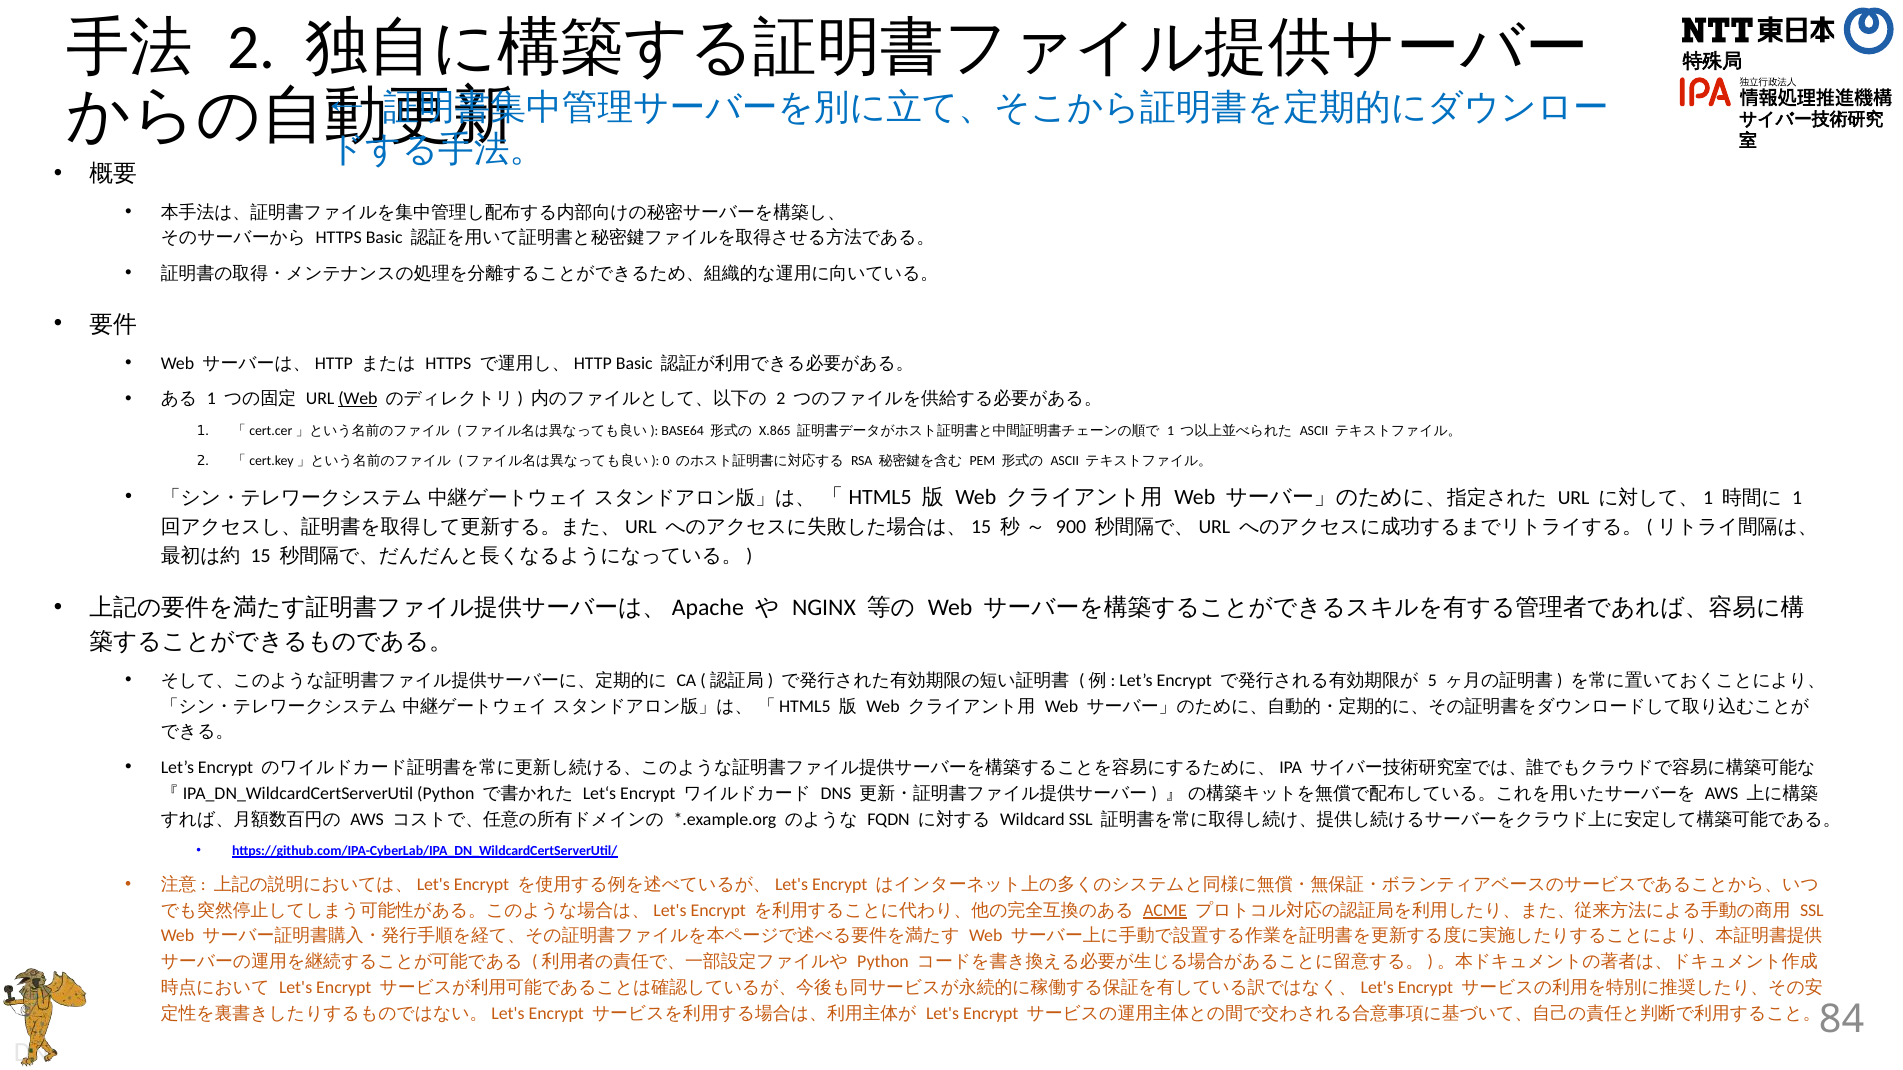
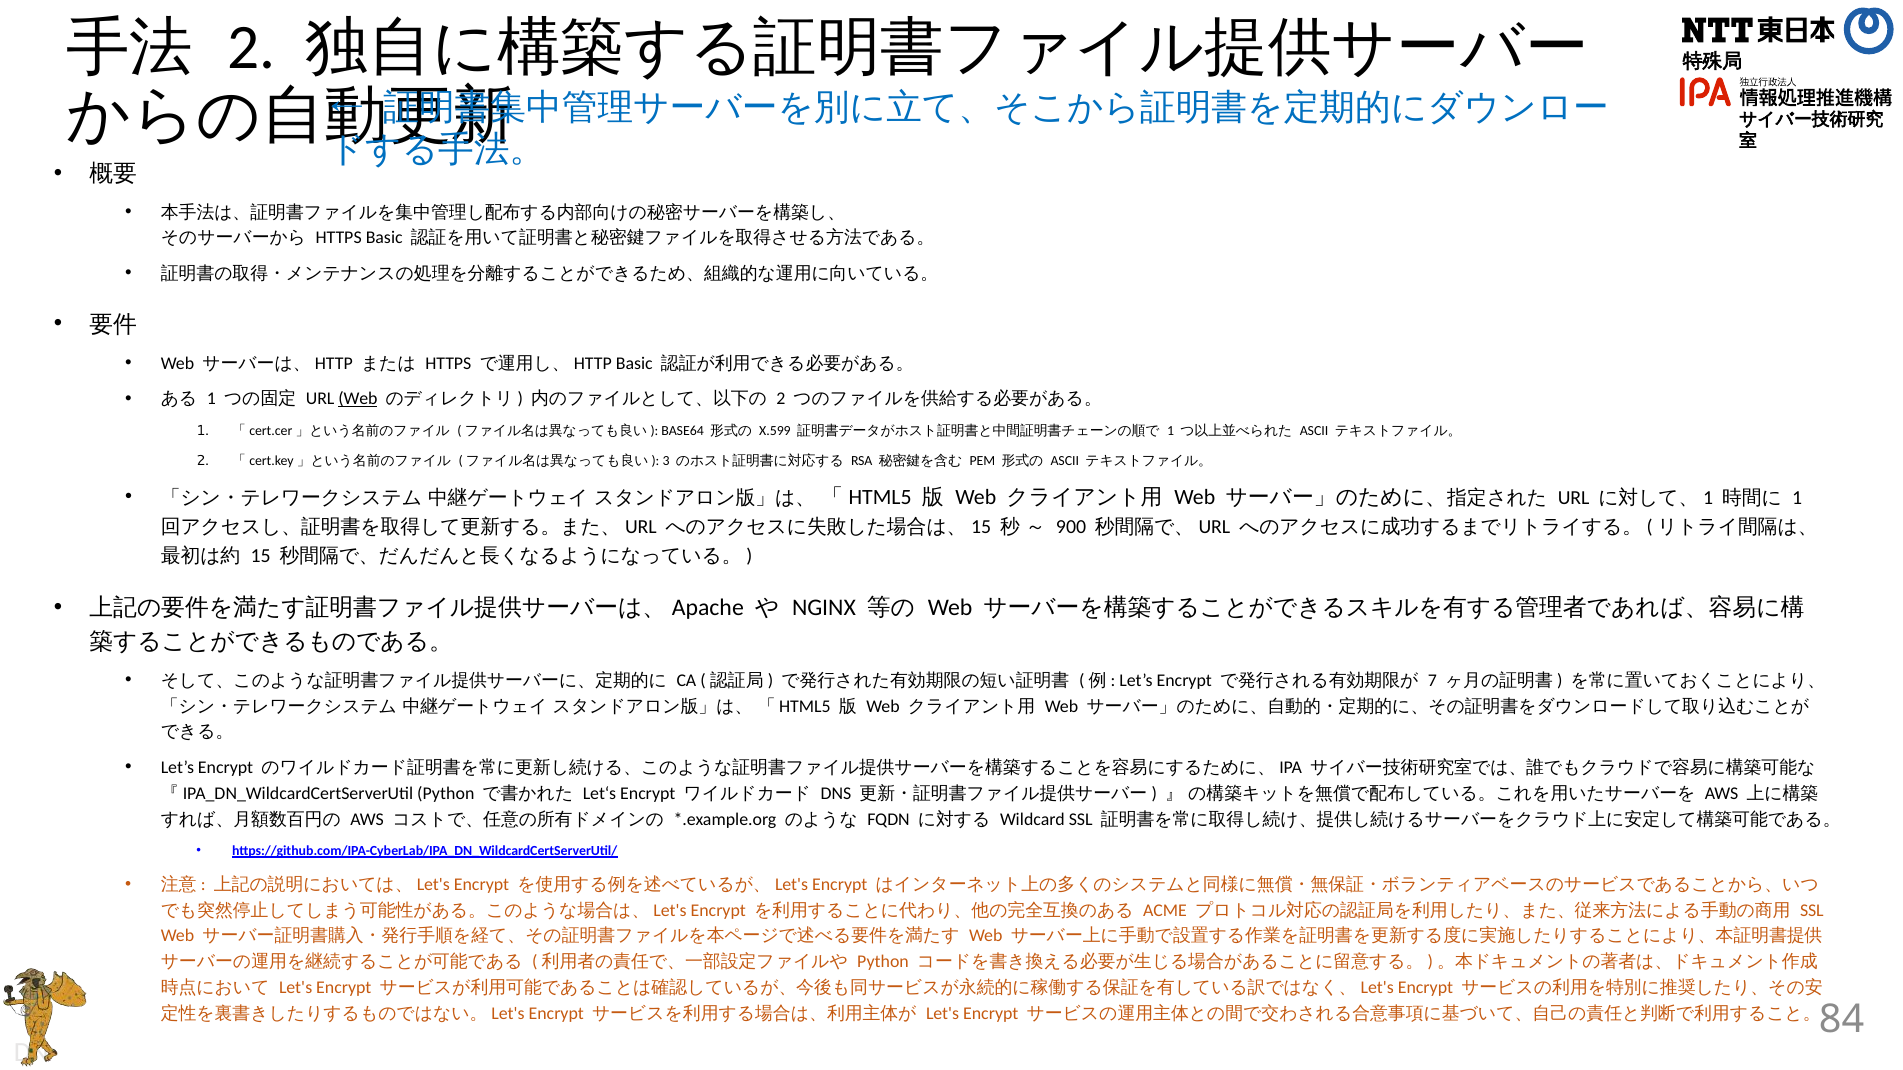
X.865: X.865 -> X.599 (775, 431)
0: 0 -> 3 (666, 461)
5: 5 -> 7 (1432, 681)
ACME underline: present -> none (1165, 911)
